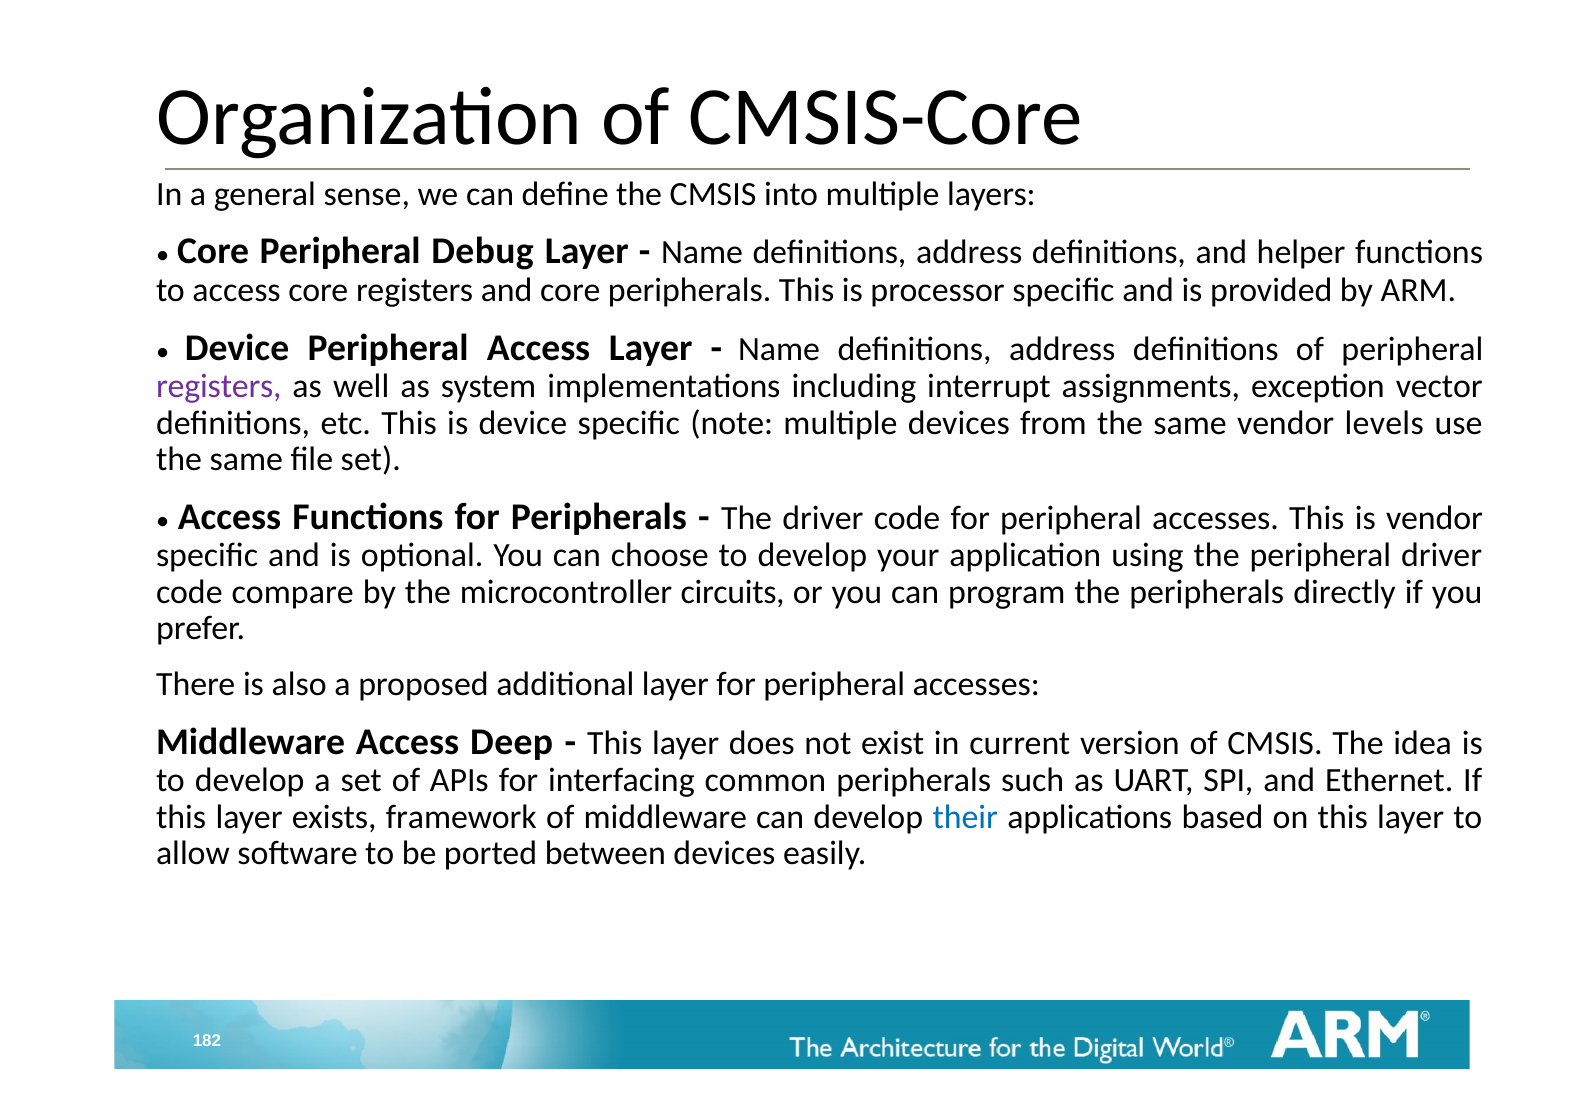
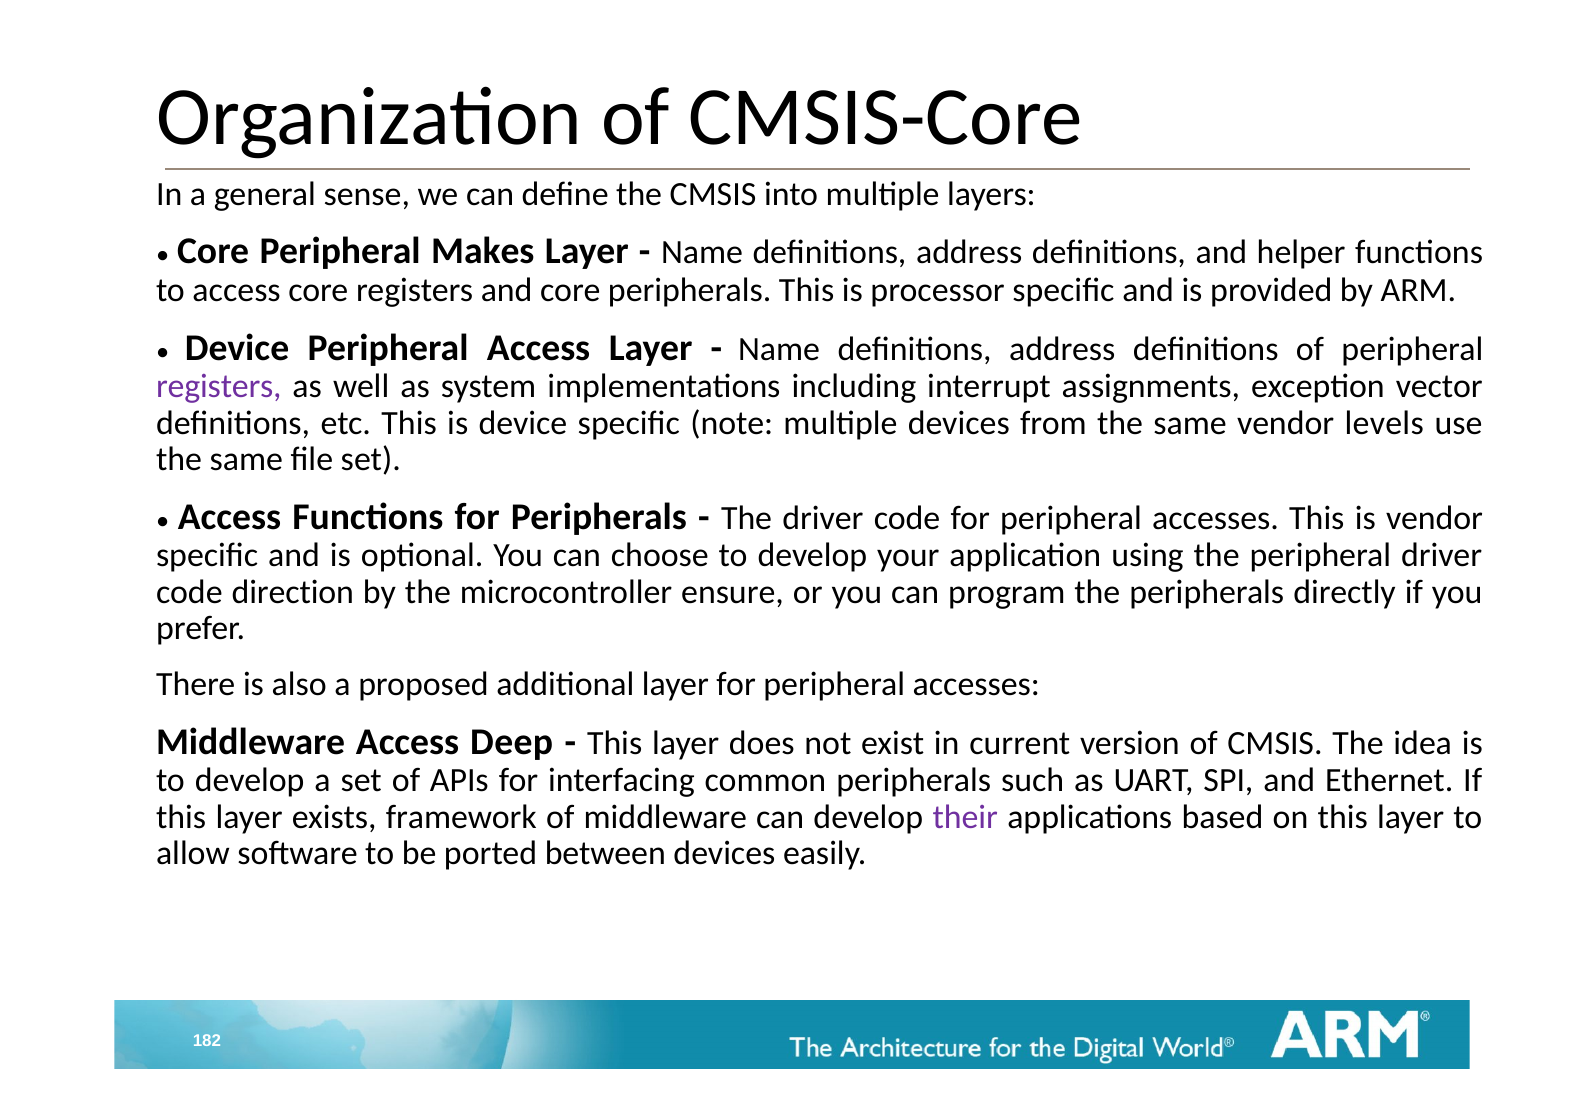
Debug: Debug -> Makes (483, 252)
compare: compare -> direction (293, 592)
circuits: circuits -> ensure (732, 592)
their colour: blue -> purple (965, 817)
